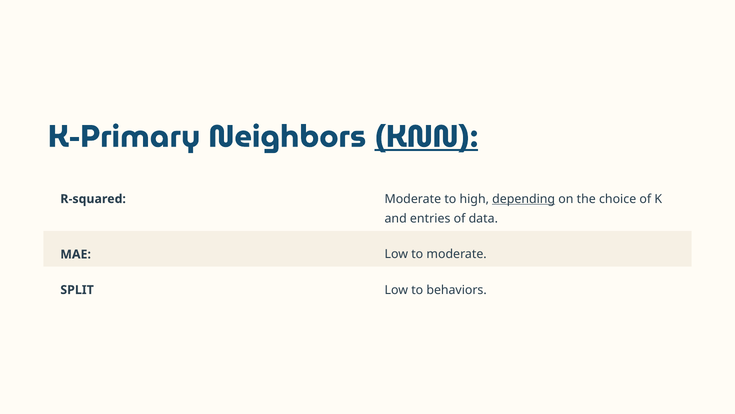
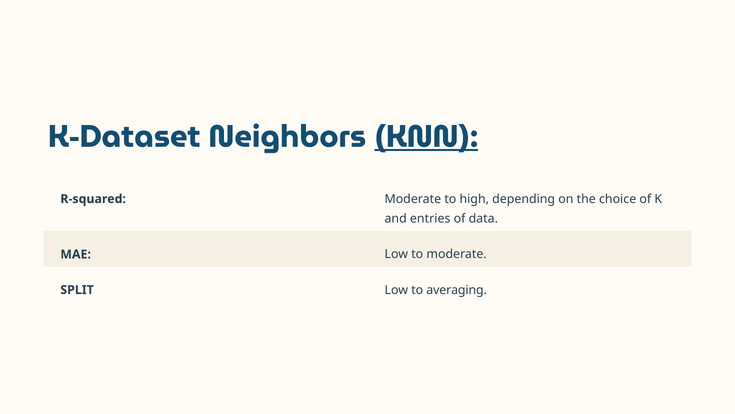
K-Primary: K-Primary -> K-Dataset (124, 136)
depending underline: present -> none (524, 199)
behaviors: behaviors -> averaging (457, 290)
